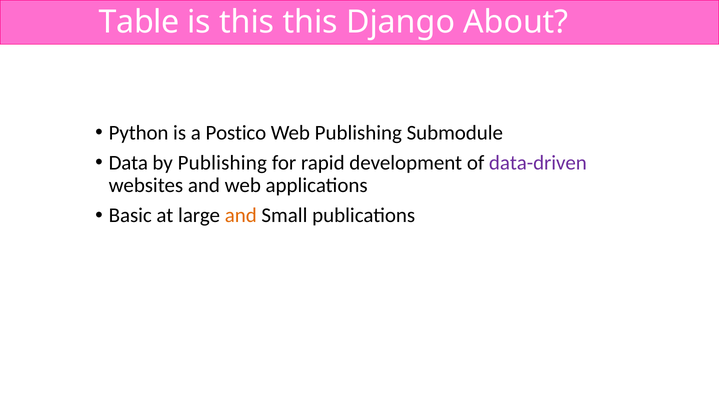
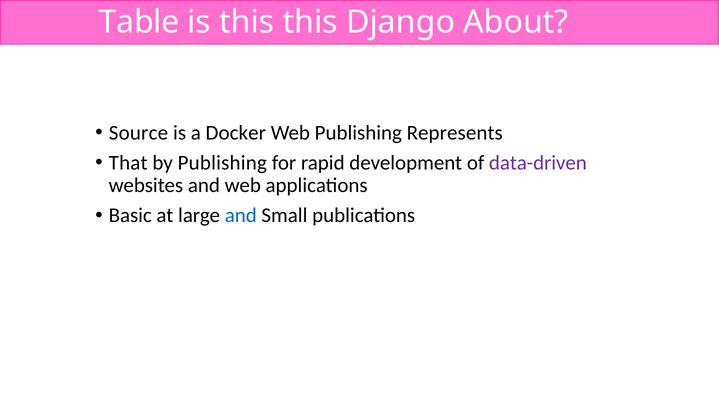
Python: Python -> Source (138, 133)
Postico: Postico -> Docker (236, 133)
Submodule: Submodule -> Represents (455, 133)
Data: Data -> That (128, 163)
and colour: orange -> blue (241, 216)
